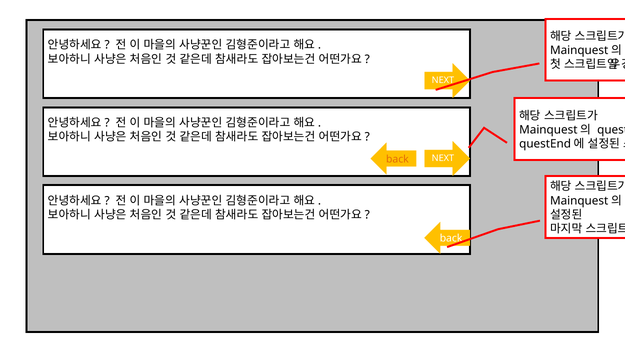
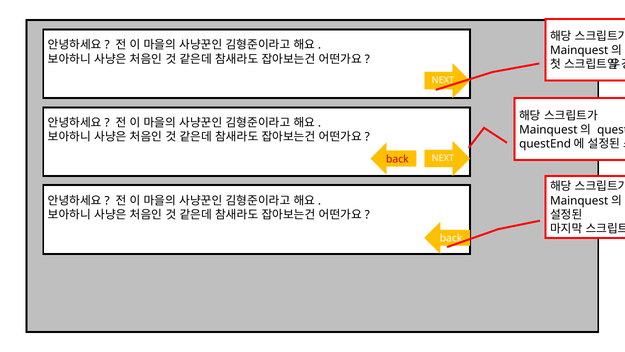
back colour: orange -> red (397, 159)
